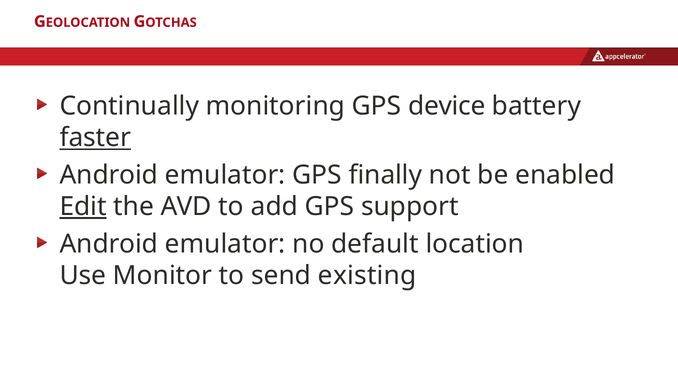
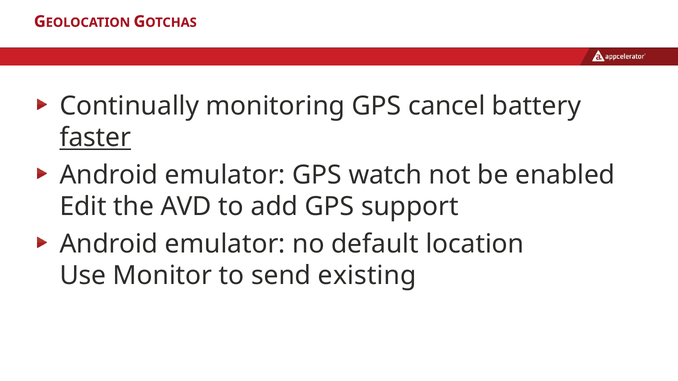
device: device -> cancel (447, 106)
finally: finally -> watch (385, 175)
Edit underline: present -> none (83, 207)
